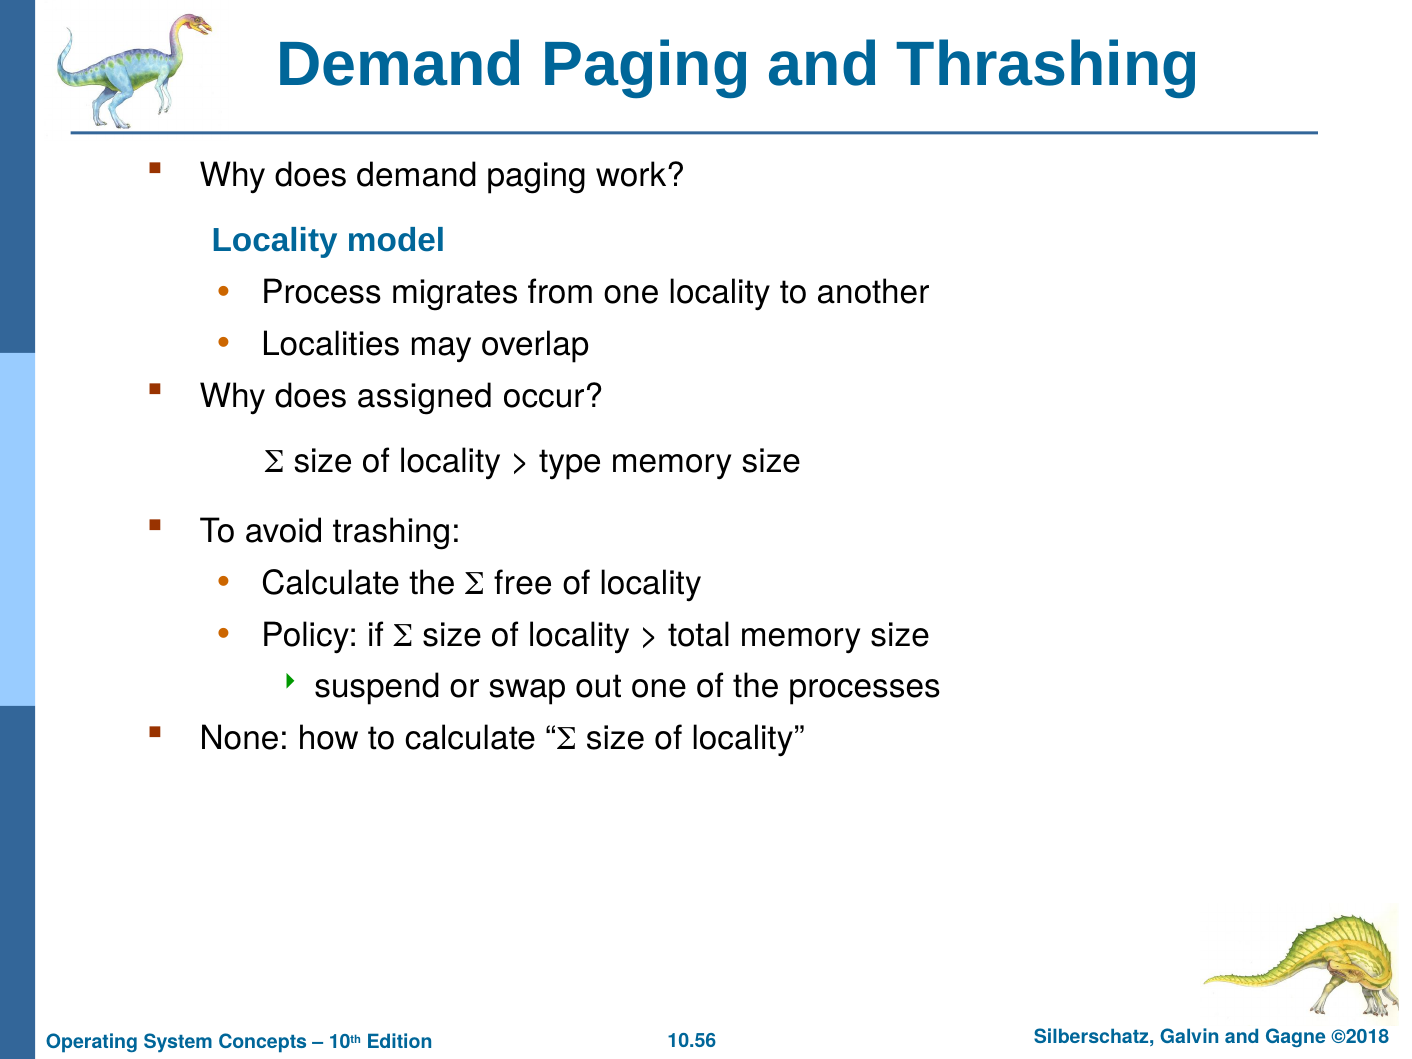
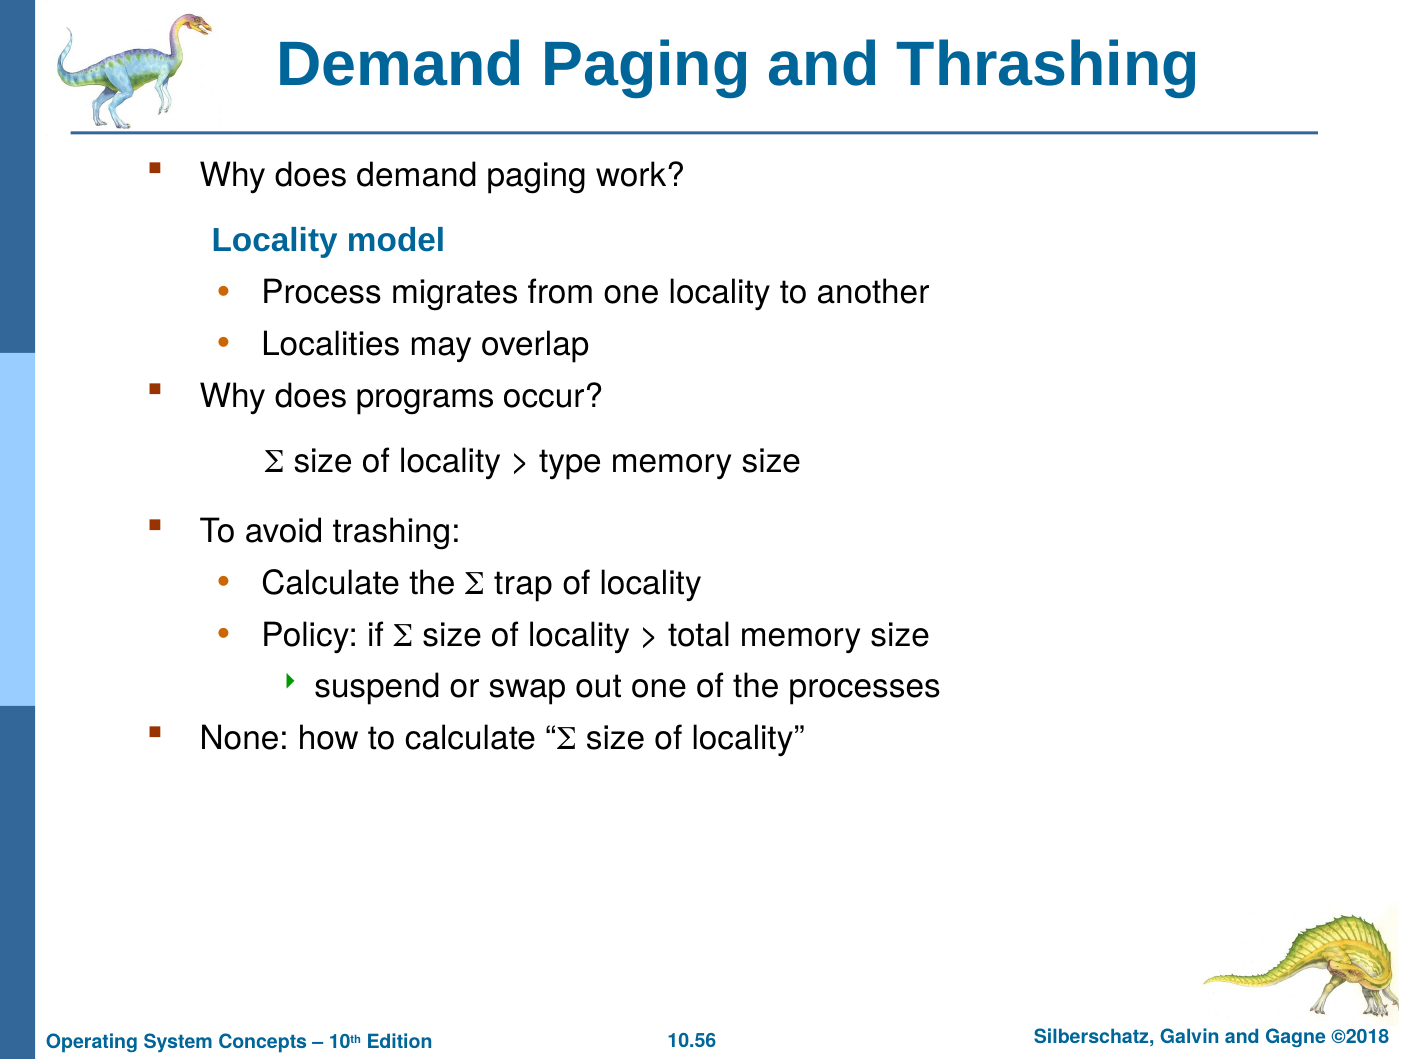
assigned: assigned -> programs (425, 396)
free: free -> trap (523, 584)
